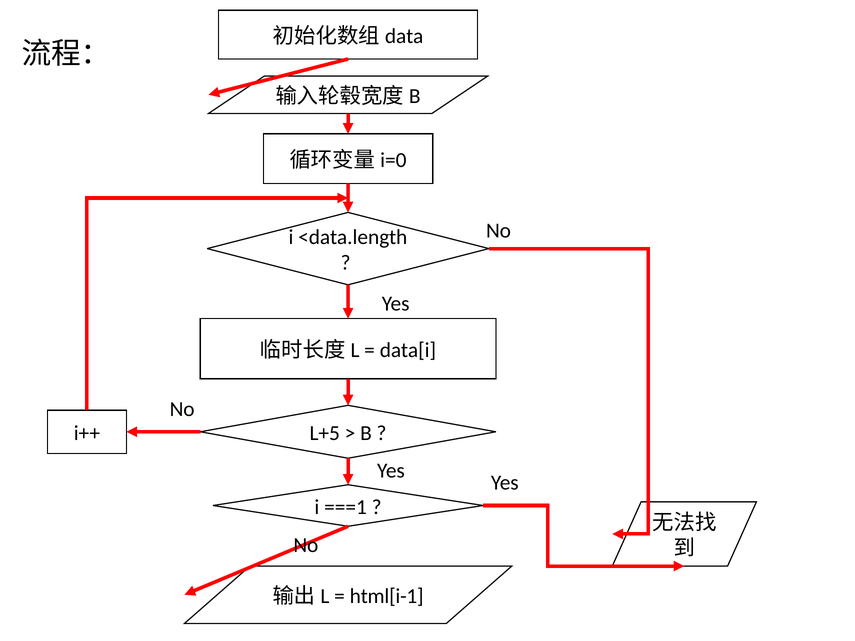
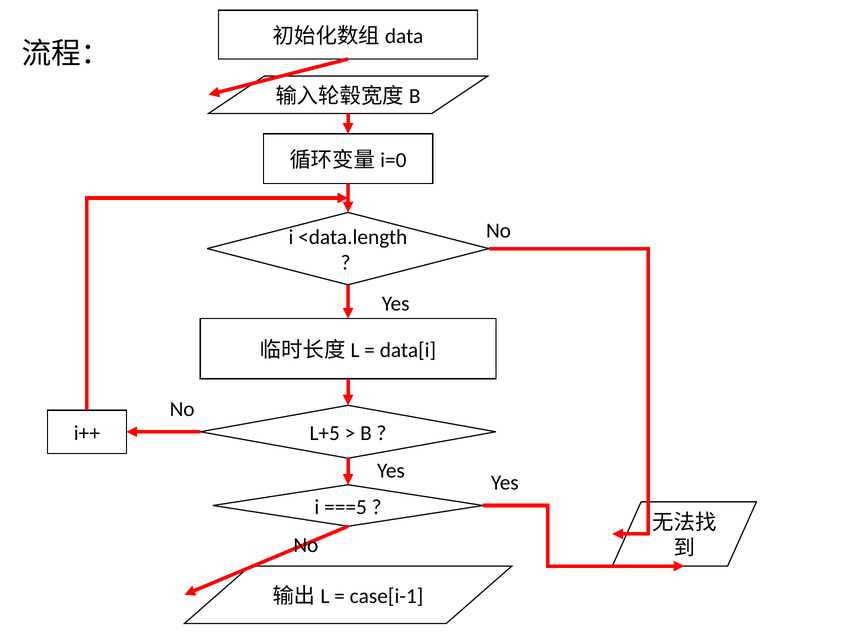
===1: ===1 -> ===5 (346, 507)
html[i-1: html[i-1 -> case[i-1 (387, 596)
